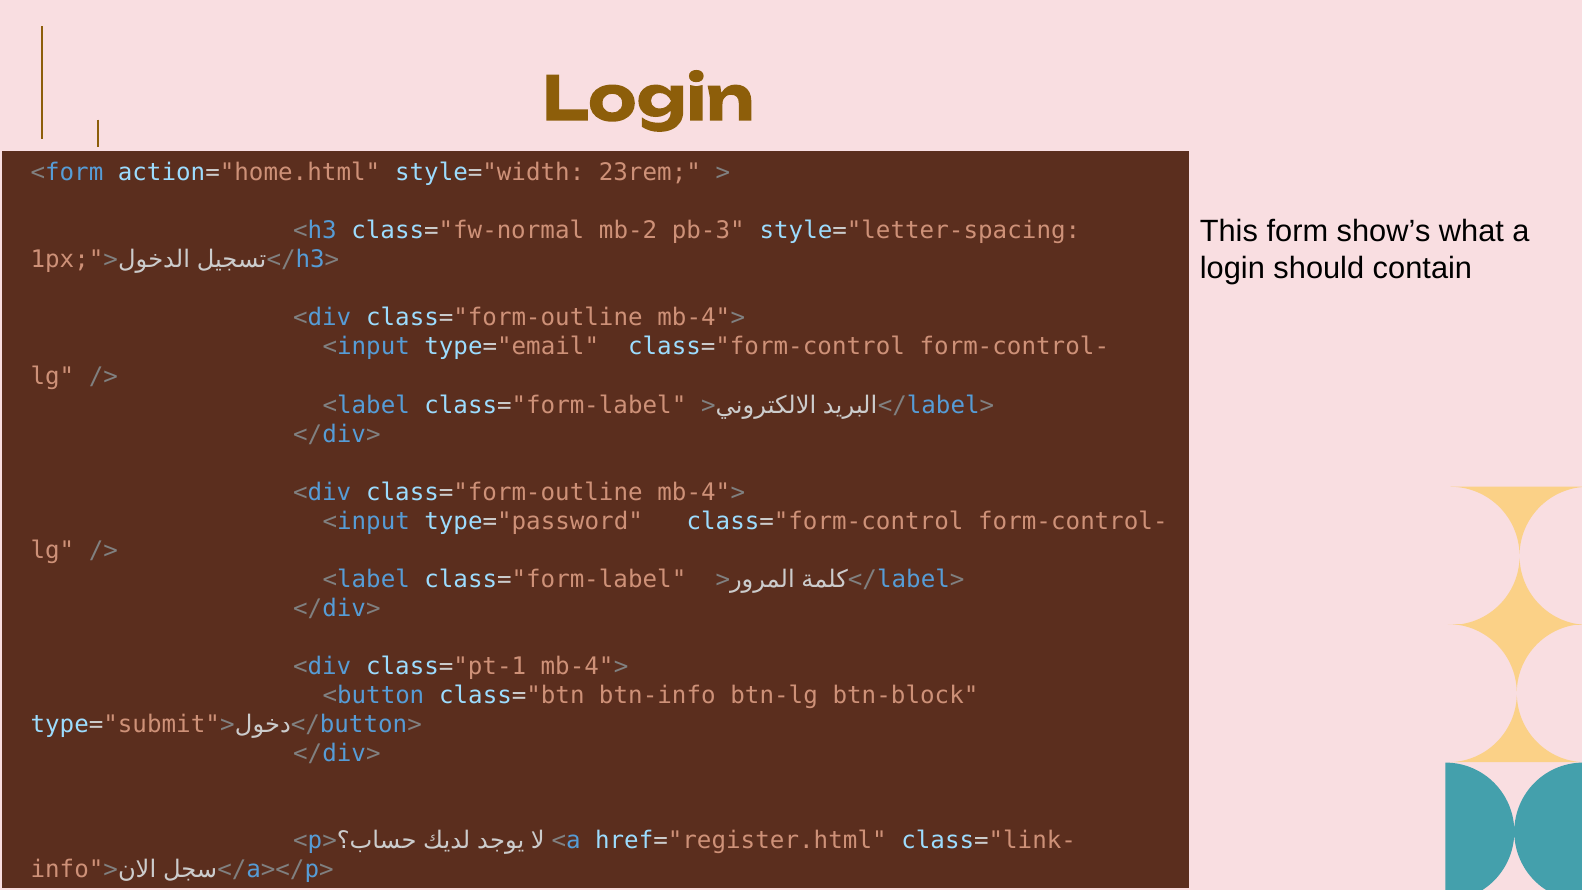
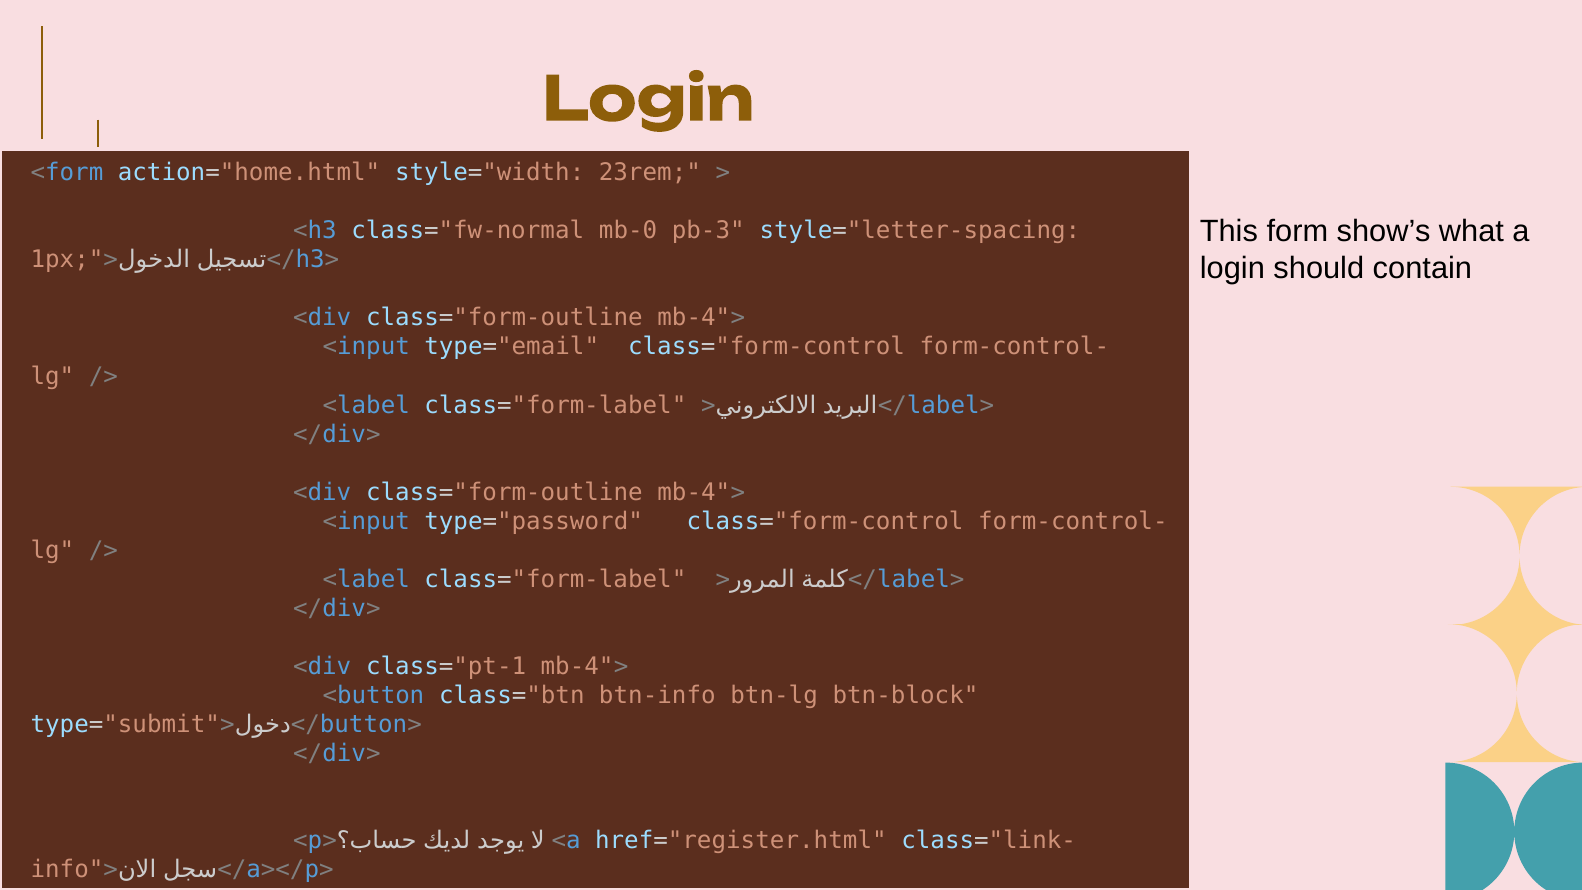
mb-2: mb-2 -> mb-0 (628, 231)
